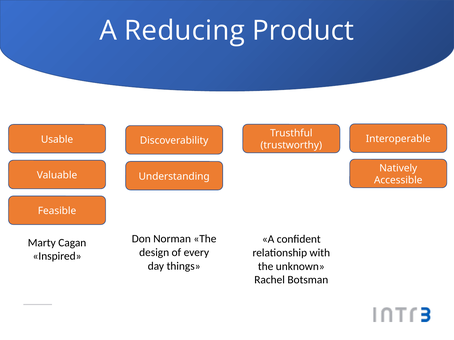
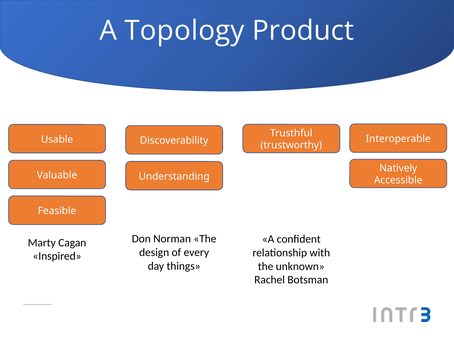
Reducing: Reducing -> Topology (184, 31)
